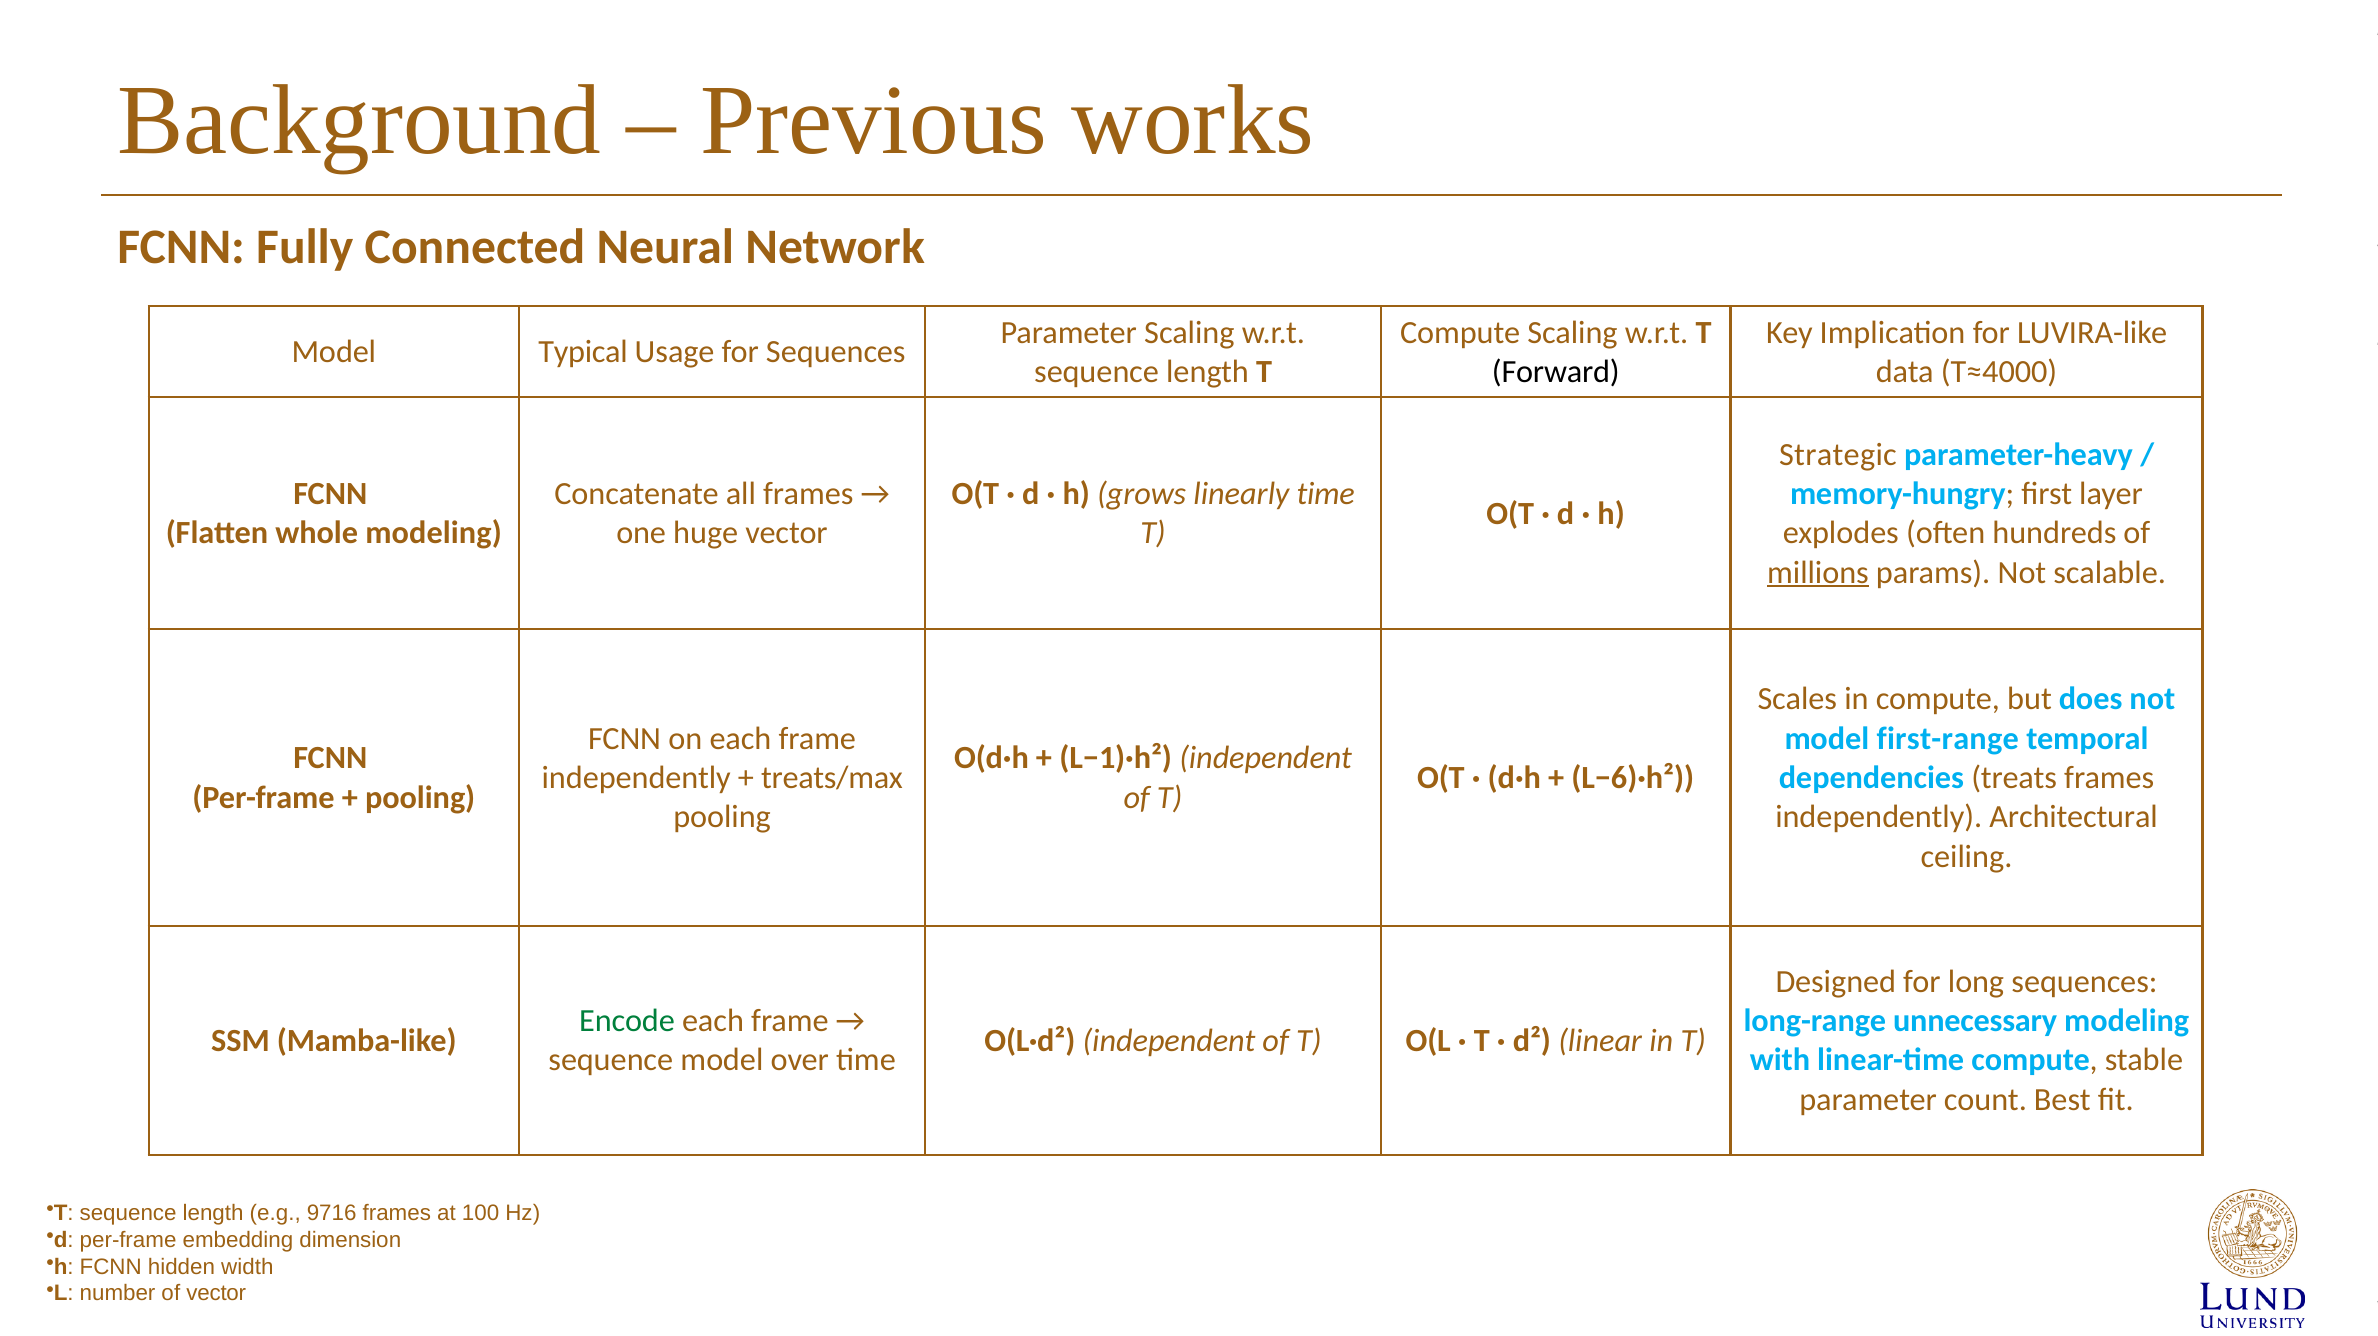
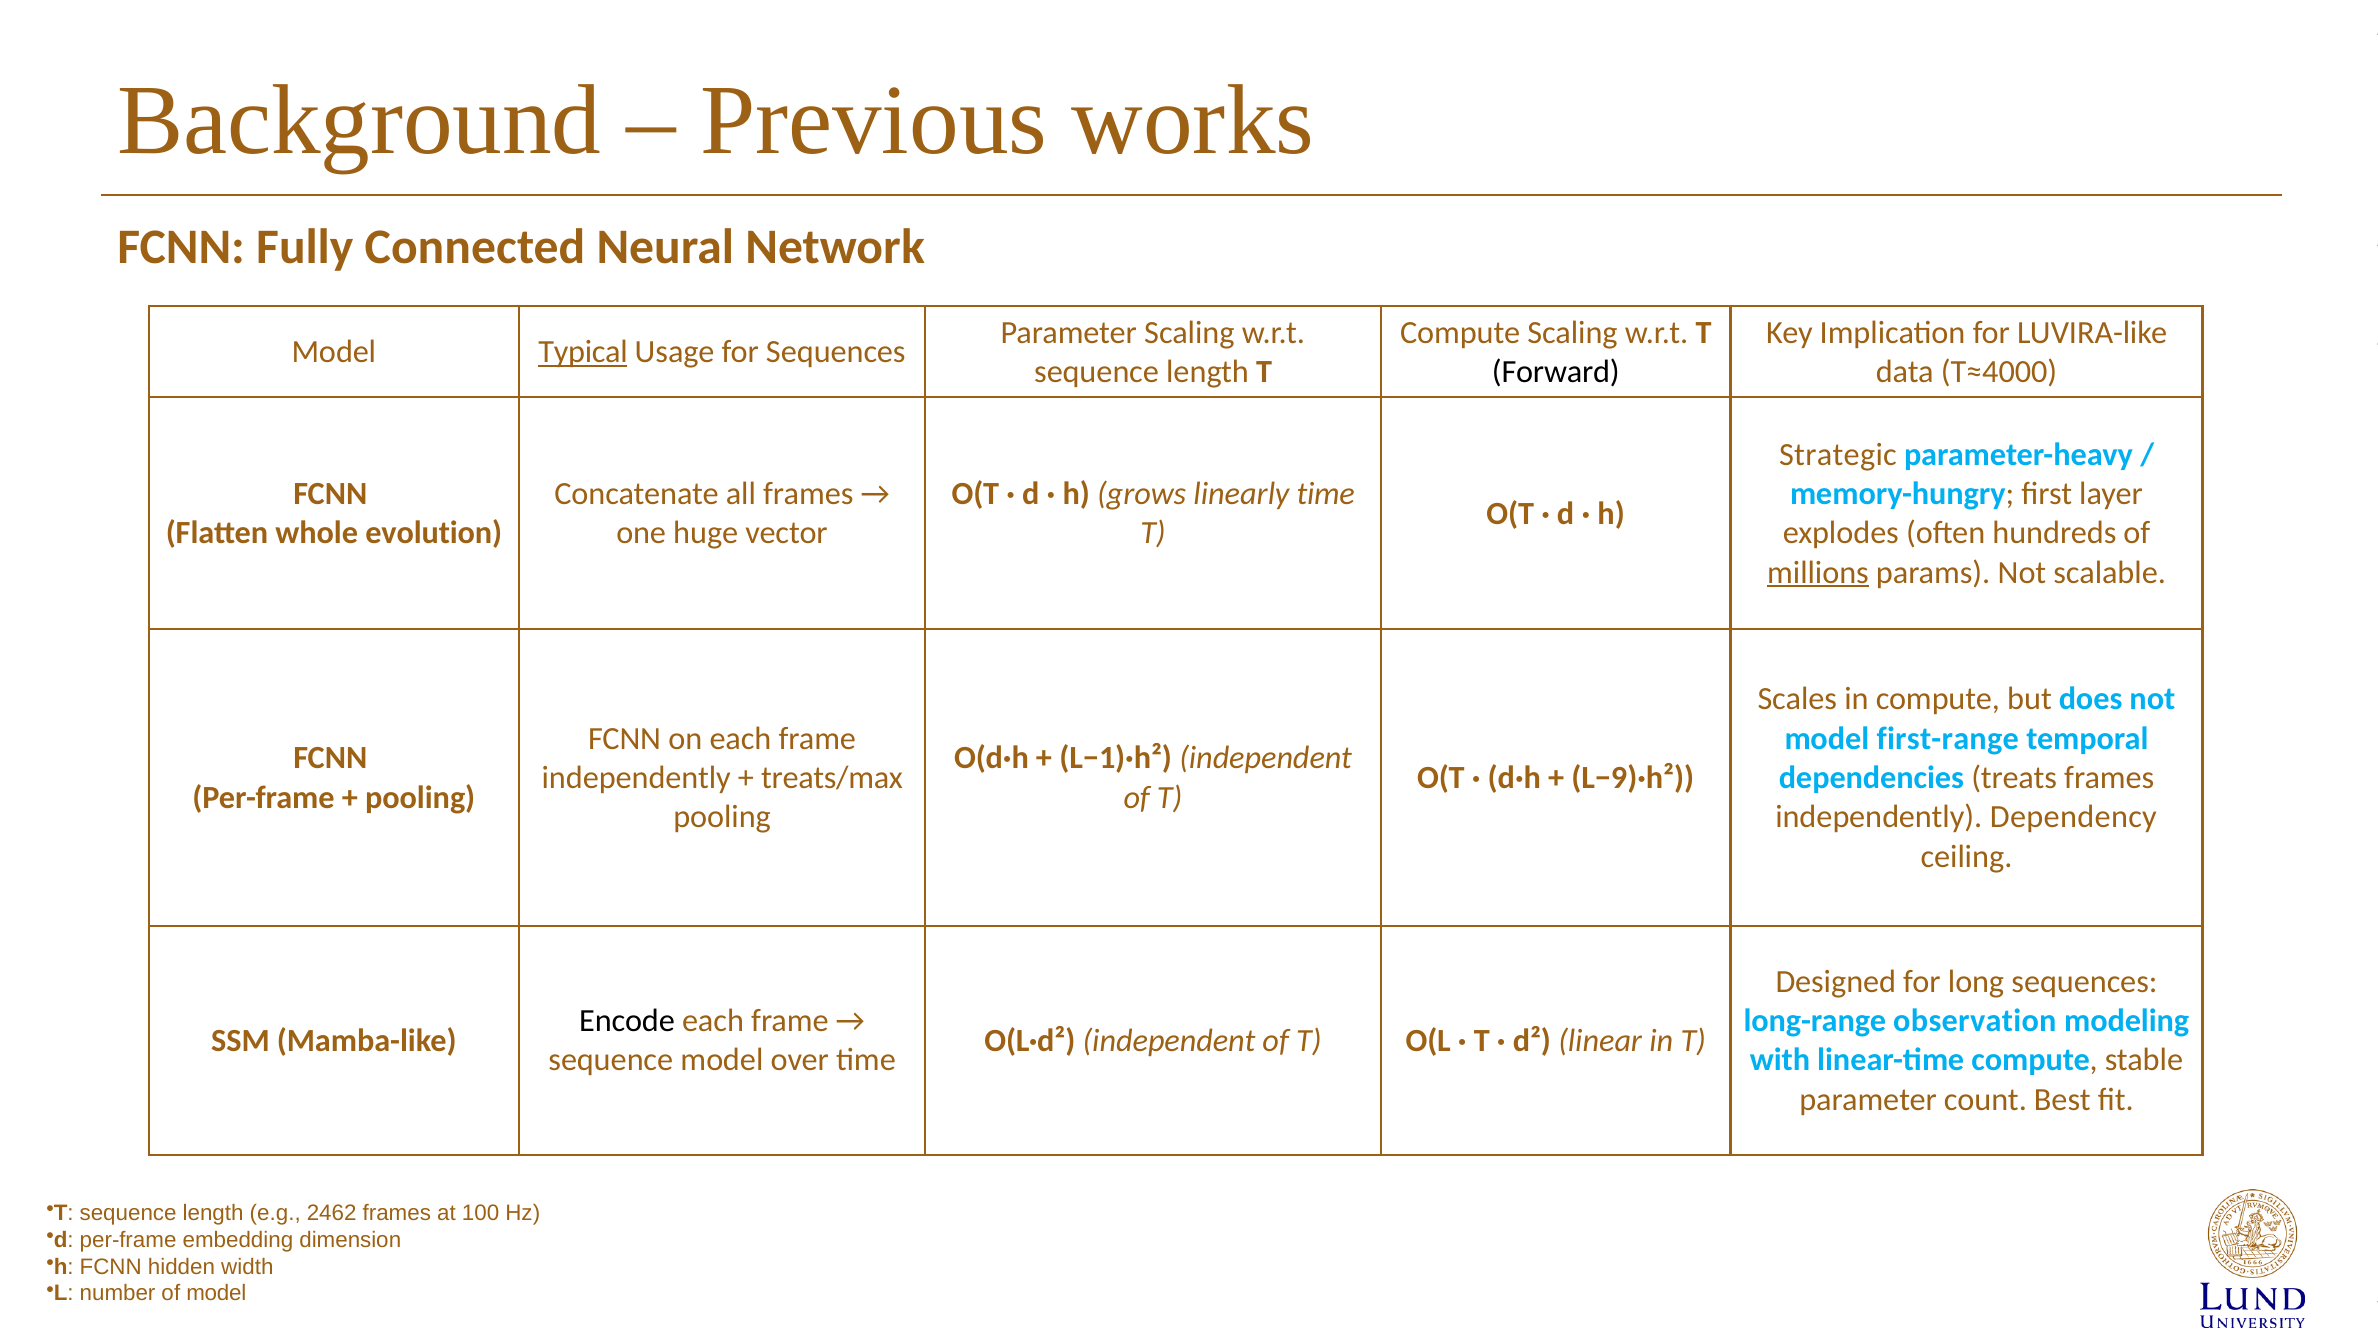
Typical underline: none -> present (583, 352)
whole modeling: modeling -> evolution (434, 533)
L−6)·h²: L−6)·h² -> L−9)·h² (1633, 778)
Architectural: Architectural -> Dependency (2073, 817)
Encode colour: green -> black (627, 1021)
unnecessary: unnecessary -> observation (1975, 1021)
9716: 9716 -> 2462 (332, 1213)
of vector: vector -> model (216, 1294)
